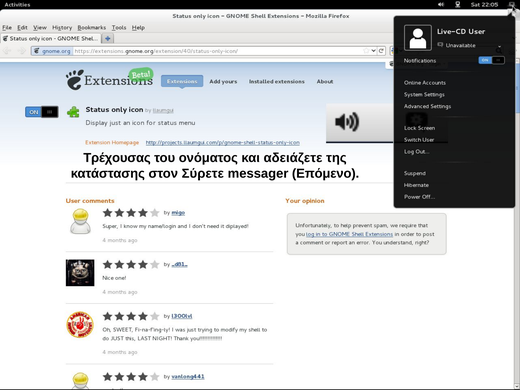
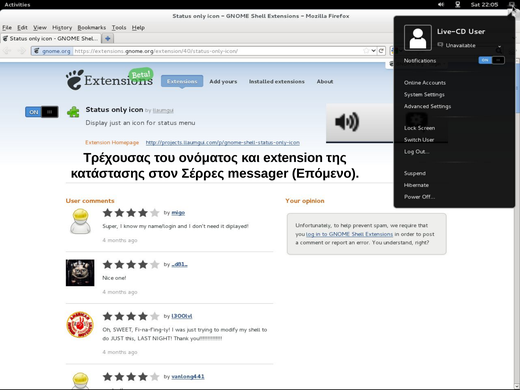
αδειάζετε: αδειάζετε -> extension (293, 158)
Σύρετε: Σύρετε -> Σέρρες (203, 174)
